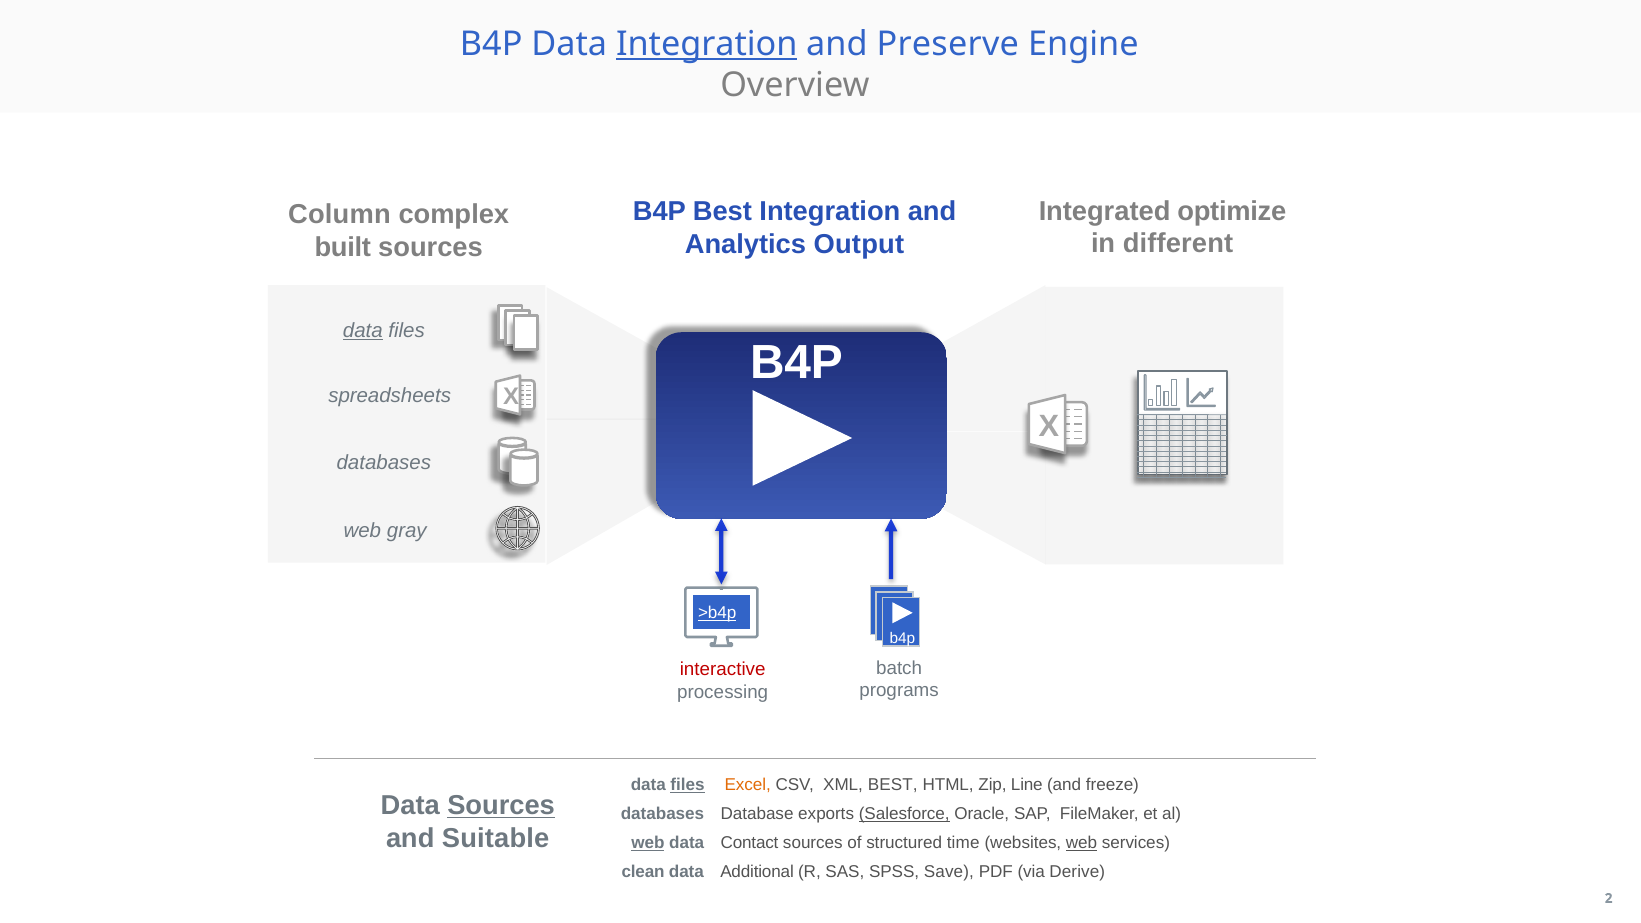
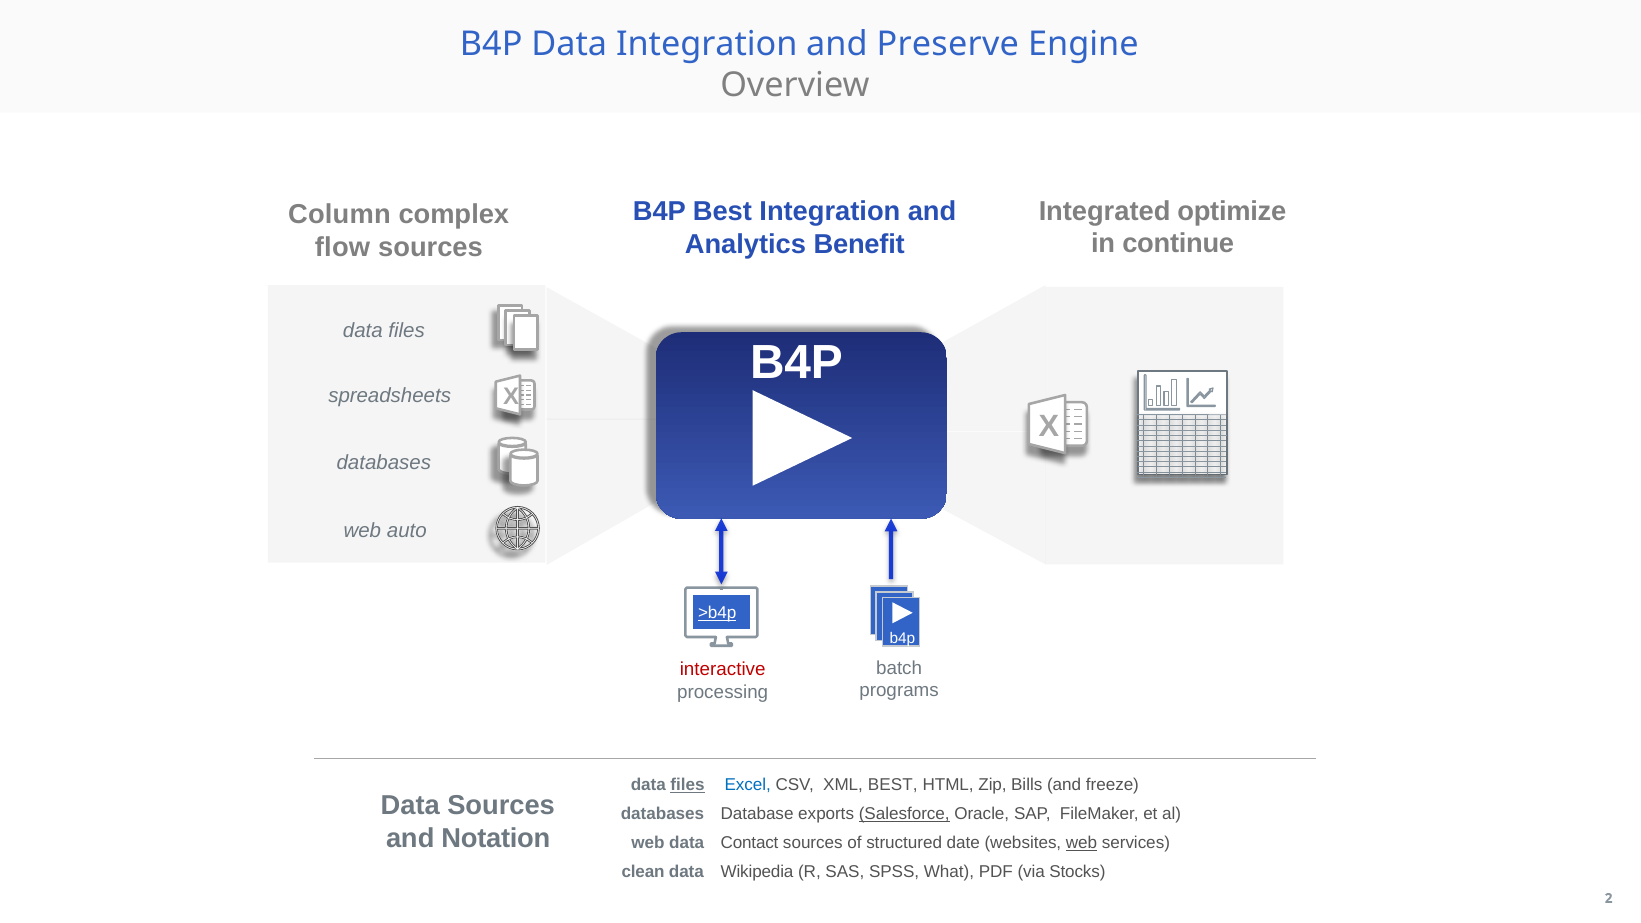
Integration underline: present -> none (707, 44)
different: different -> continue (1178, 244)
Output: Output -> Benefit (859, 244)
built: built -> flow (343, 247)
data underline: present -> none (363, 331)
gray: gray -> auto (407, 531)
Excel colour: orange -> blue (748, 785)
Line: Line -> Bills (1027, 785)
Sources underline: present -> none (501, 806)
Suitable: Suitable -> Notation (496, 838)
web underline: present -> none (648, 843)
time: time -> date (963, 843)
Additional: Additional -> Wikipedia (757, 872)
Save: Save -> What (949, 872)
Derive: Derive -> Stocks (1077, 872)
